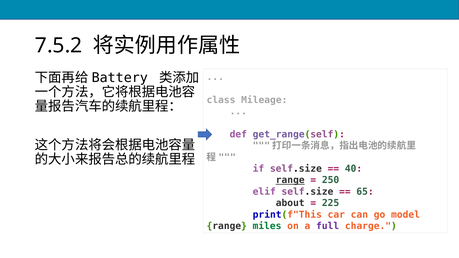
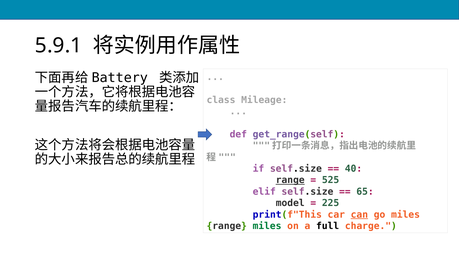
7.5.2: 7.5.2 -> 5.9.1 (59, 45)
250: 250 -> 525 (331, 180)
about: about -> model (290, 203)
can underline: none -> present (359, 215)
go model: model -> miles (406, 215)
full colour: purple -> black (328, 226)
